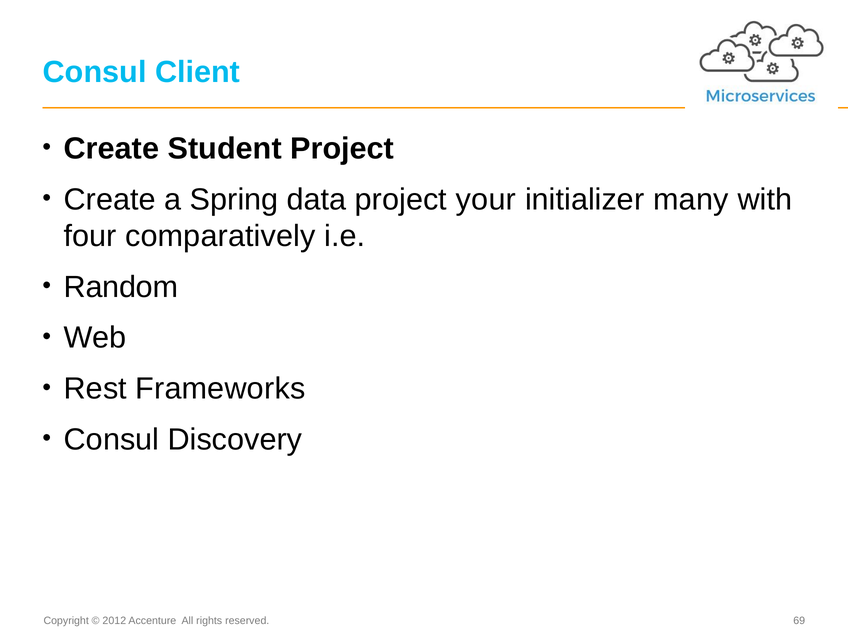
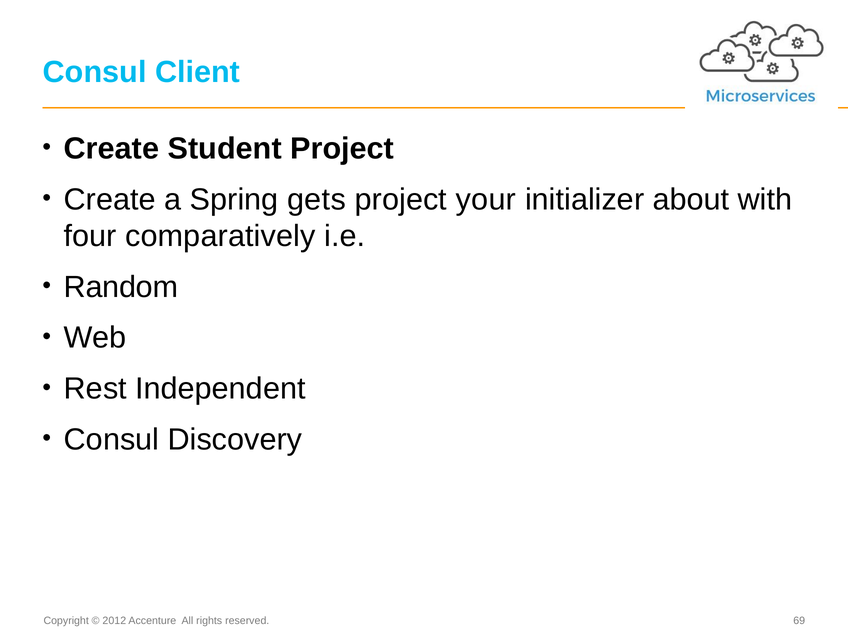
data: data -> gets (317, 199)
many: many -> about (691, 199)
Frameworks: Frameworks -> Independent (220, 389)
